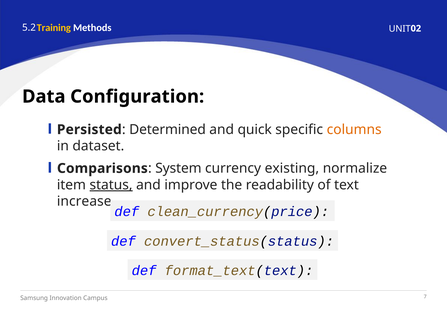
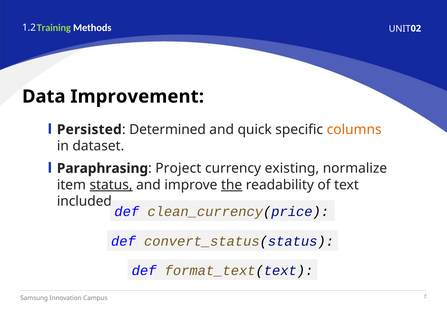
Training colour: yellow -> light green (54, 28)
5.2: 5.2 -> 1.2 (29, 28)
Configuration: Configuration -> Improvement (137, 96)
Comparisons: Comparisons -> Paraphrasing (102, 168)
System: System -> Project (178, 168)
the underline: none -> present (232, 185)
increase: increase -> included (86, 201)
